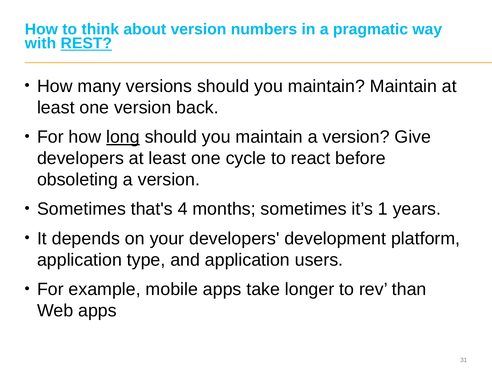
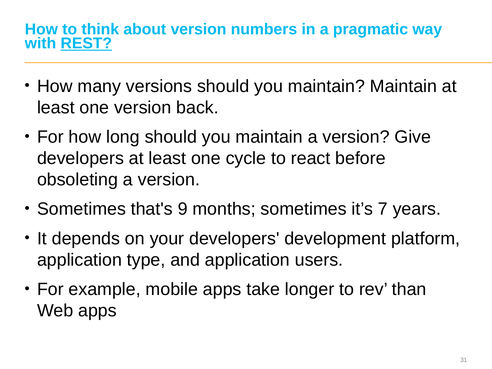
long underline: present -> none (123, 137)
4: 4 -> 9 (183, 209)
1: 1 -> 7 (383, 209)
